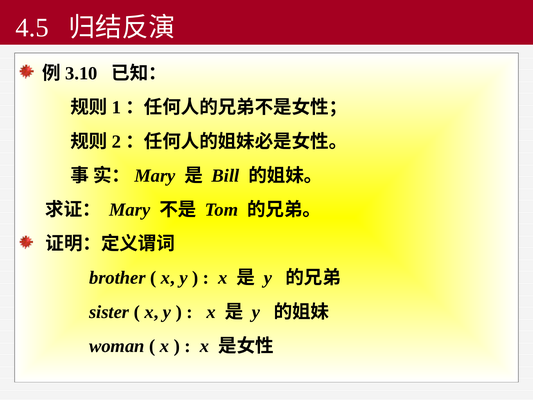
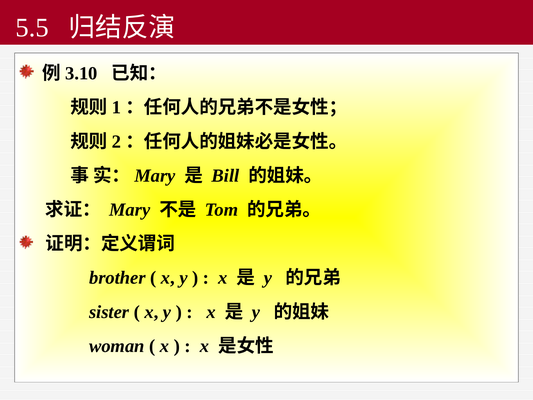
4.5: 4.5 -> 5.5 (32, 28)
